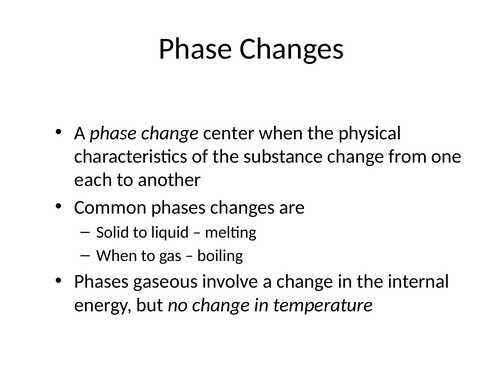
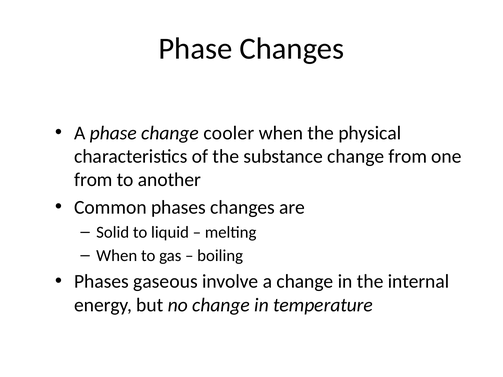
center: center -> cooler (229, 133)
each: each -> from (93, 180)
